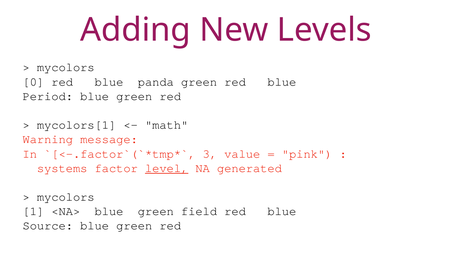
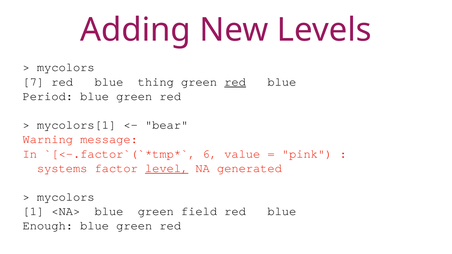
0: 0 -> 7 (33, 82)
panda: panda -> thing (156, 82)
red underline: none -> present (235, 82)
math: math -> bear (167, 125)
3: 3 -> 6 (210, 154)
Source: Source -> Enough (48, 226)
